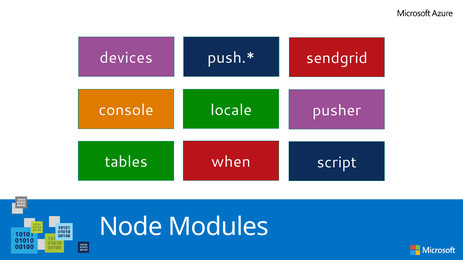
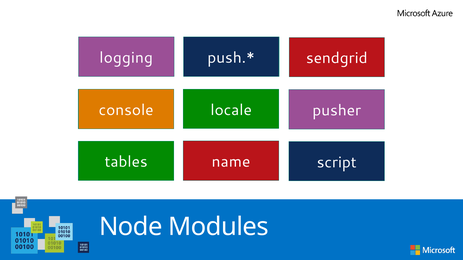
devices: devices -> logging (126, 58)
when: when -> name (231, 162)
